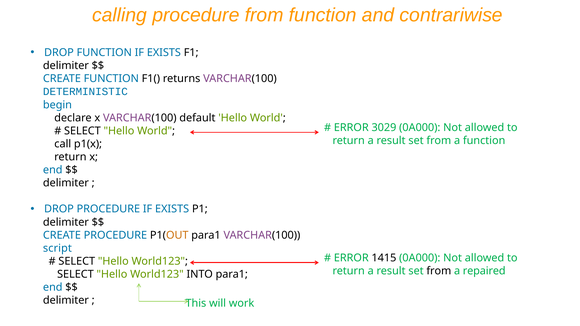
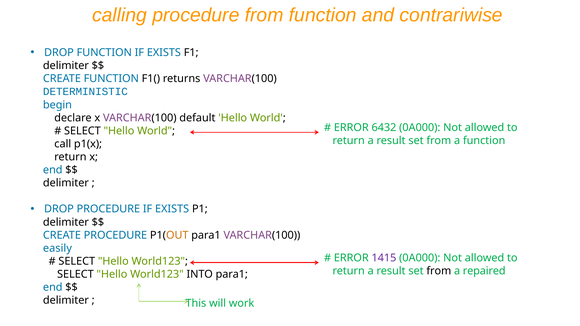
3029: 3029 -> 6432 (384, 128)
script: script -> easily (57, 248)
1415 colour: black -> purple (384, 258)
